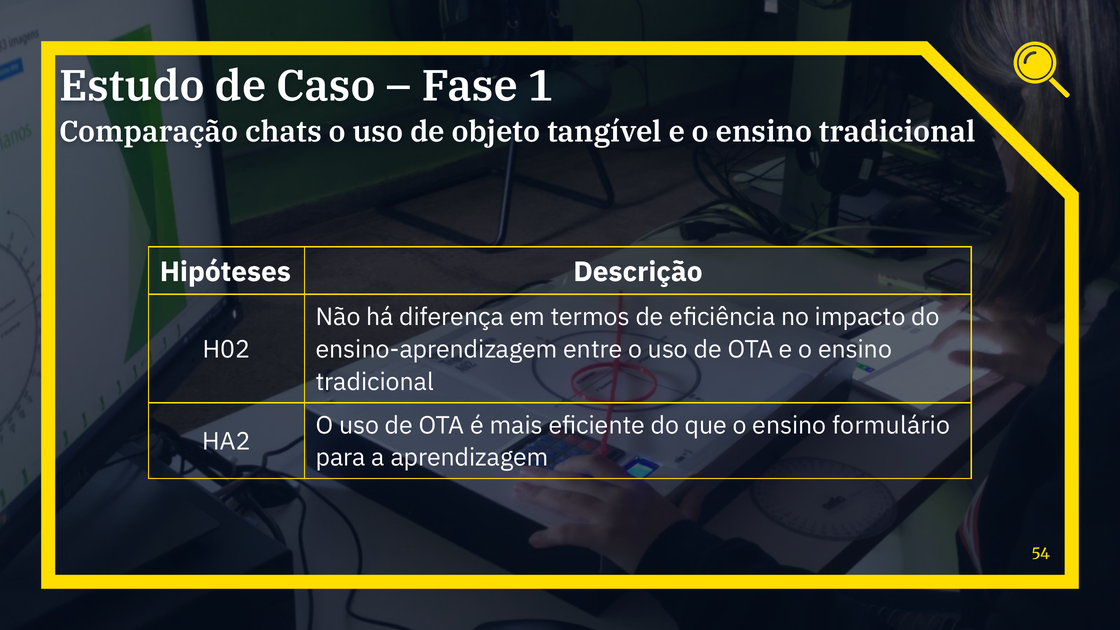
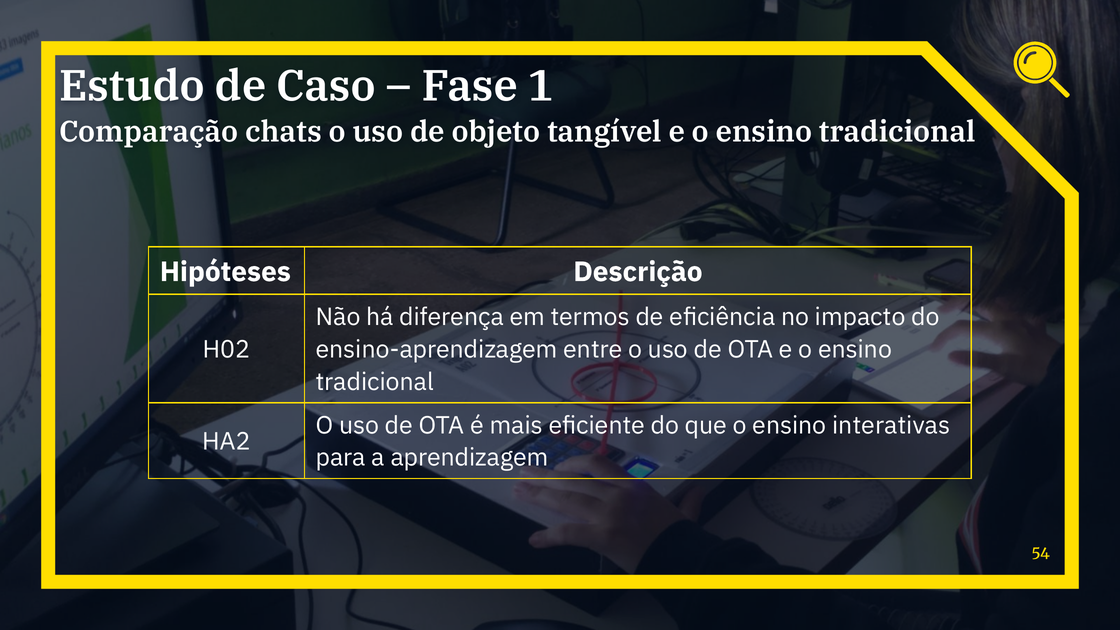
formulário: formulário -> interativas (891, 425)
